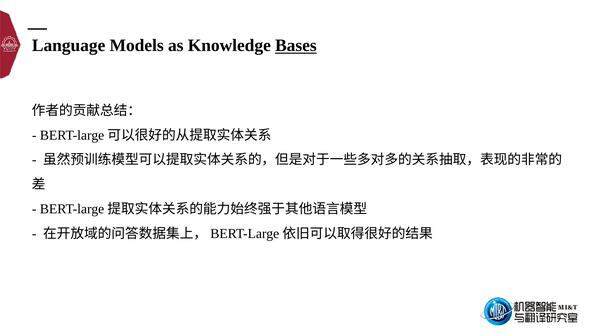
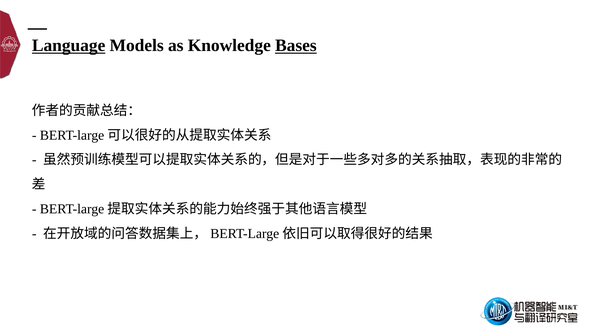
Language underline: none -> present (69, 46)
